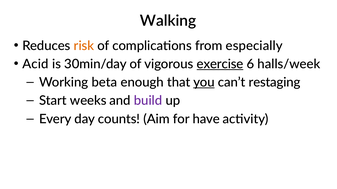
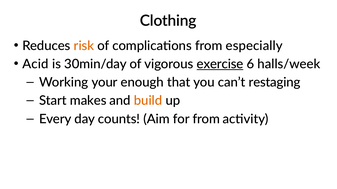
Walking: Walking -> Clothing (168, 21)
beta: beta -> your (105, 83)
you underline: present -> none (204, 83)
weeks: weeks -> makes (88, 101)
build colour: purple -> orange (148, 101)
for have: have -> from (206, 119)
